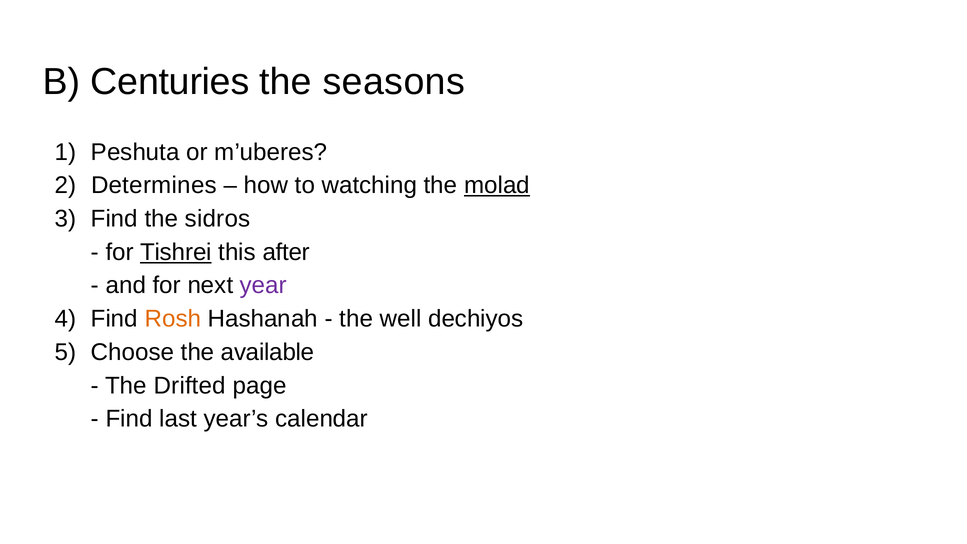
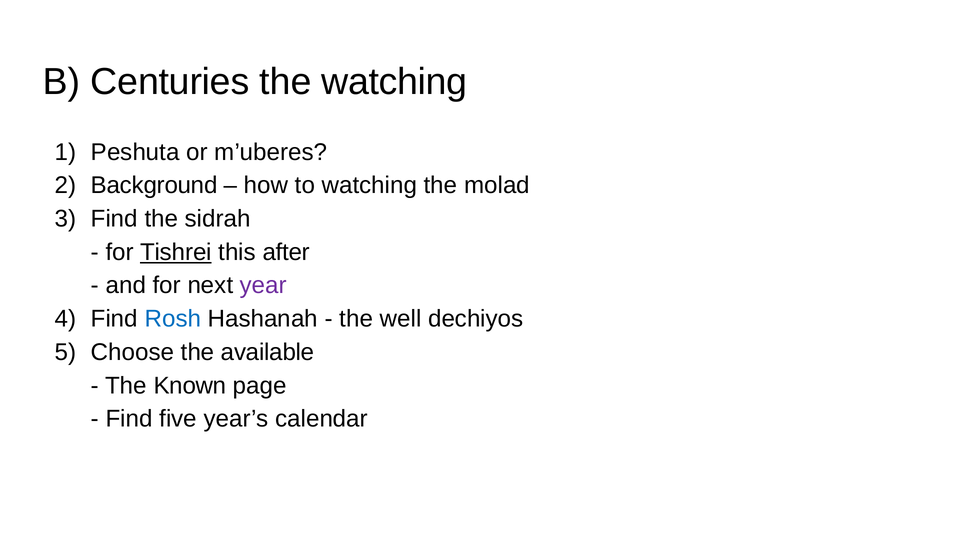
the seasons: seasons -> watching (394, 82)
Determines: Determines -> Background (154, 185)
molad underline: present -> none (497, 185)
sidros: sidros -> sidrah (218, 219)
Rosh colour: orange -> blue (173, 319)
Drifted: Drifted -> Known (190, 386)
last: last -> five (178, 419)
